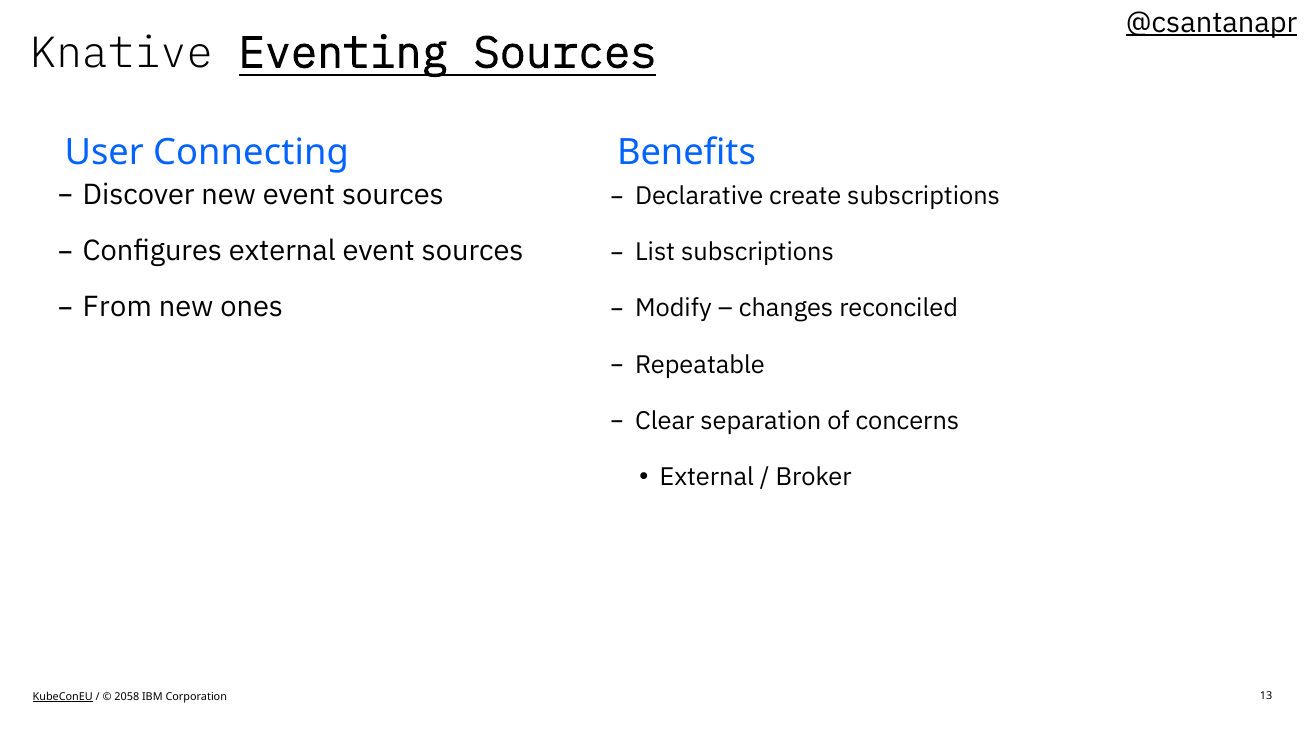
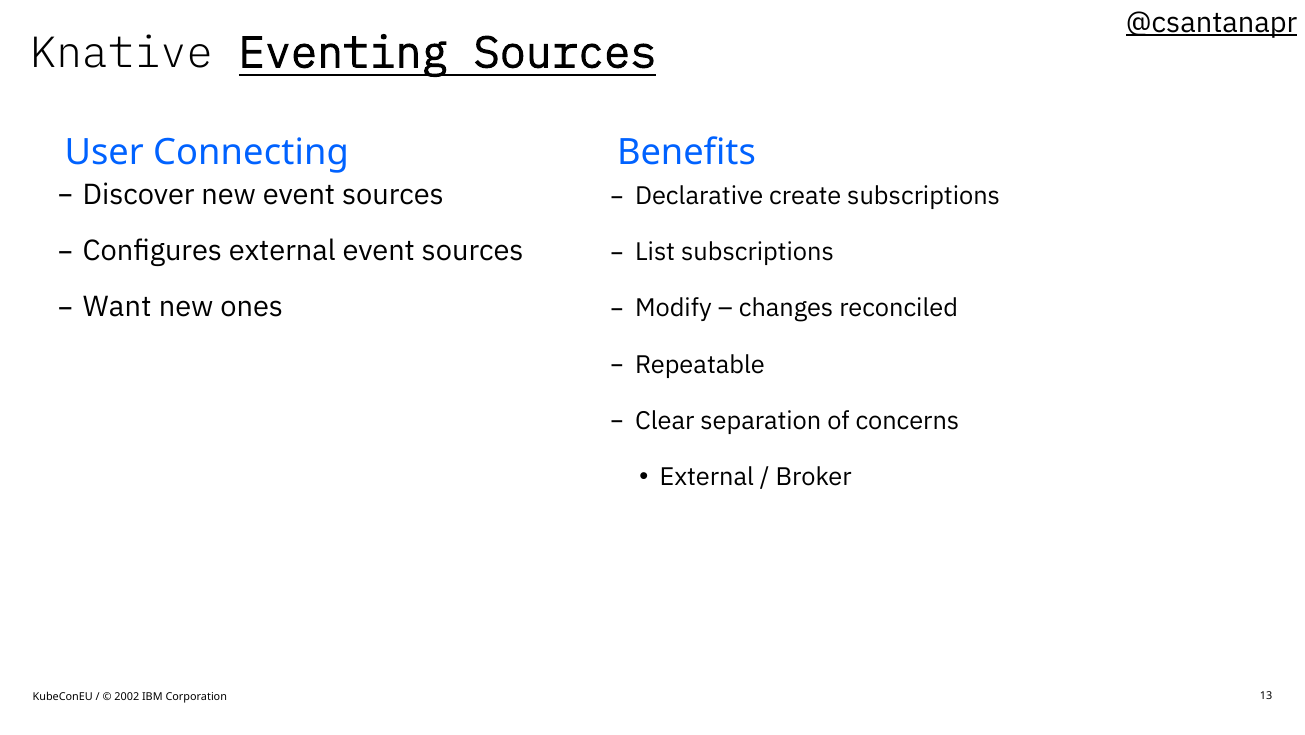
From: From -> Want (117, 307)
KubeConEU underline: present -> none (63, 697)
2058: 2058 -> 2002 (127, 697)
